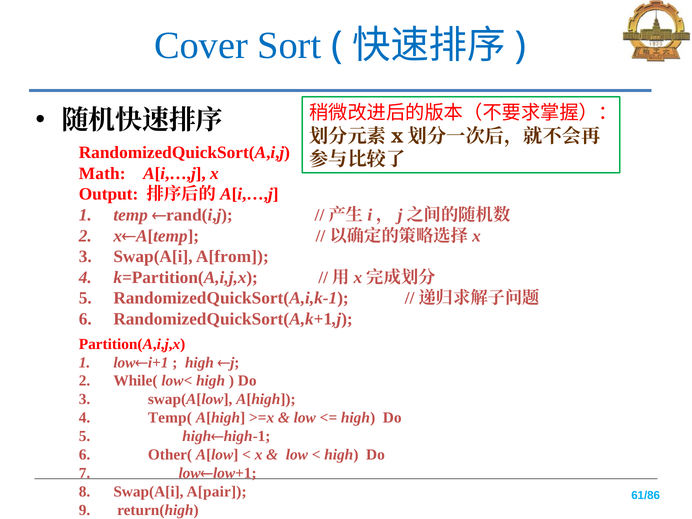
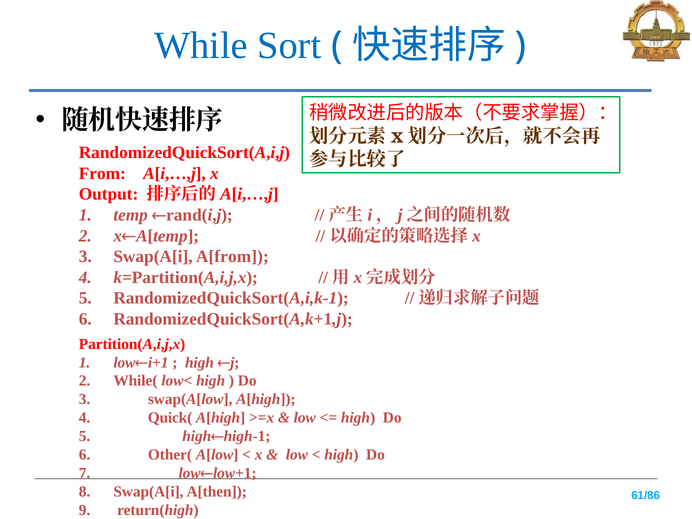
Cover: Cover -> While (201, 45)
Math: Math -> From (102, 174)
Temp(: Temp( -> Quick( (170, 418)
A[pair: A[pair -> A[then (217, 492)
